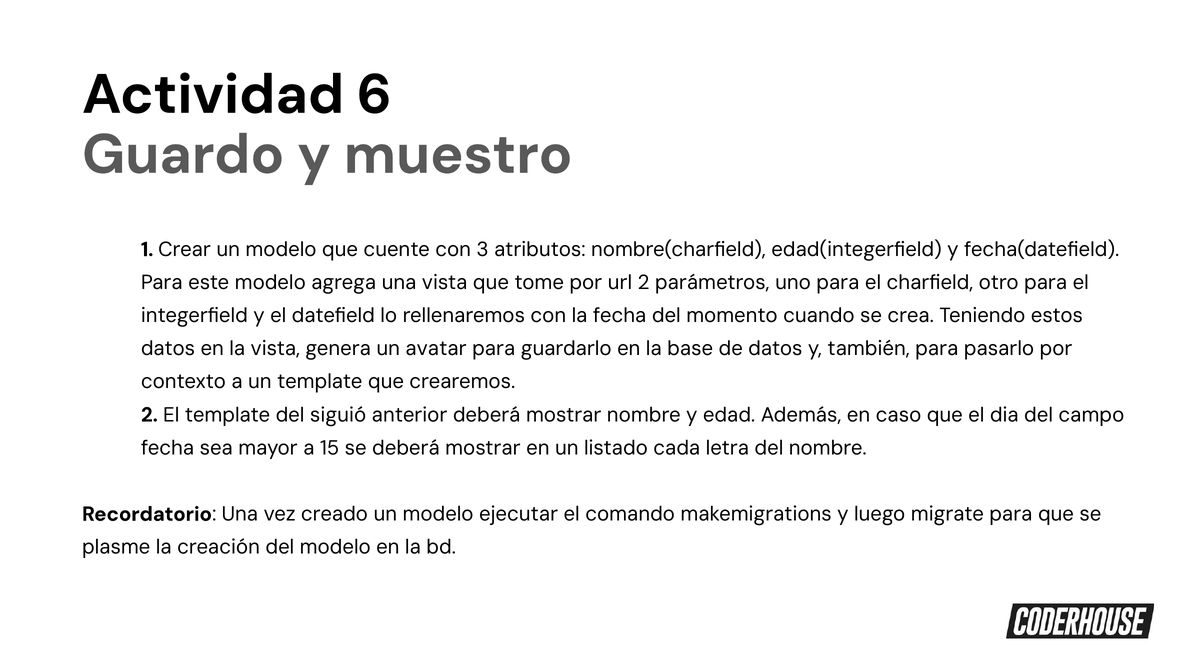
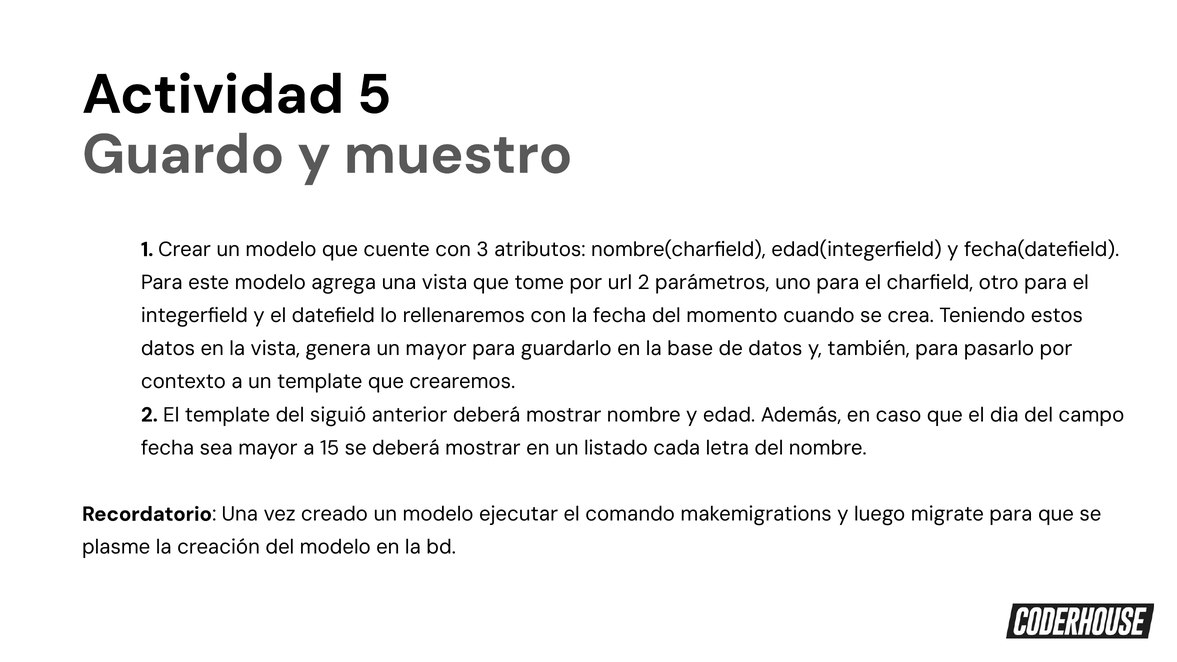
6: 6 -> 5 (374, 95)
un avatar: avatar -> mayor (436, 349)
